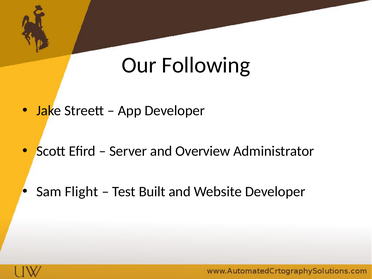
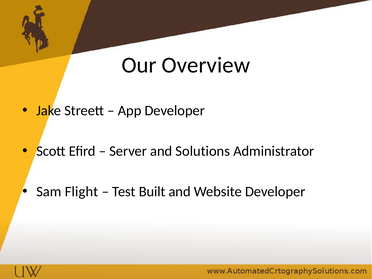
Following: Following -> Overview (206, 65)
Overview: Overview -> Solutions (203, 151)
